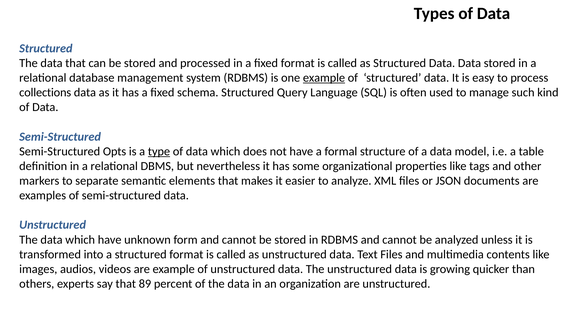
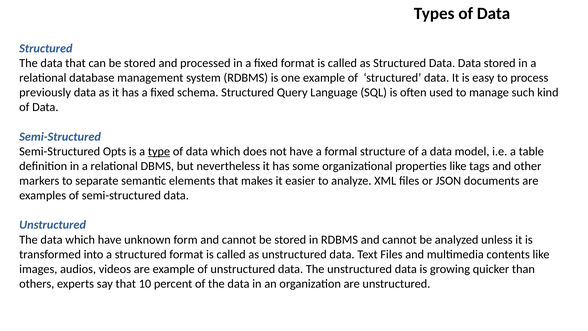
example underline: present -> none (324, 78)
collections: collections -> previously (45, 92)
89: 89 -> 10 (145, 284)
